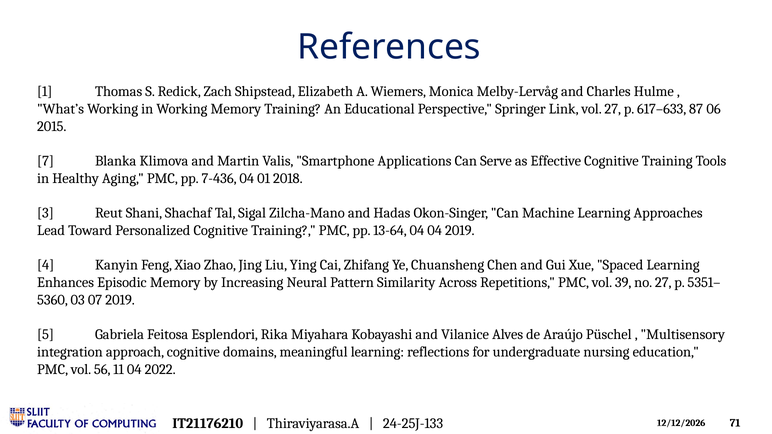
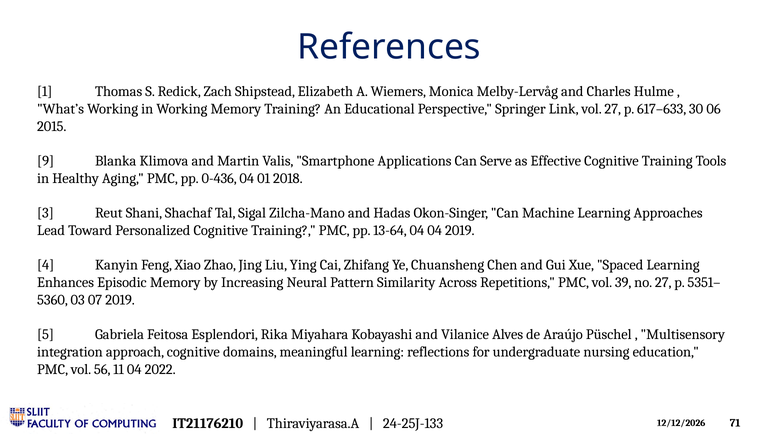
87: 87 -> 30 (696, 109)
7: 7 -> 9 (46, 161)
7-436: 7-436 -> 0-436 (219, 178)
